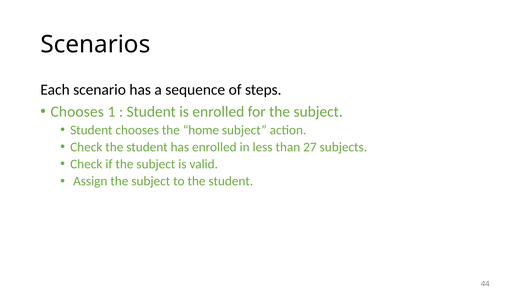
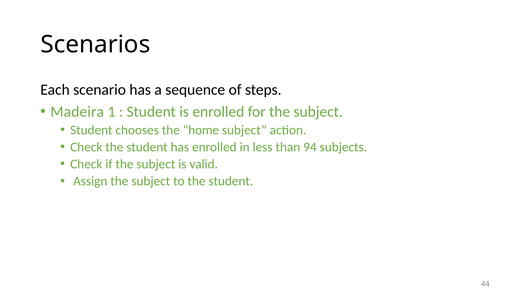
Chooses: Chooses -> Madeira (77, 112)
27: 27 -> 94 (310, 147)
